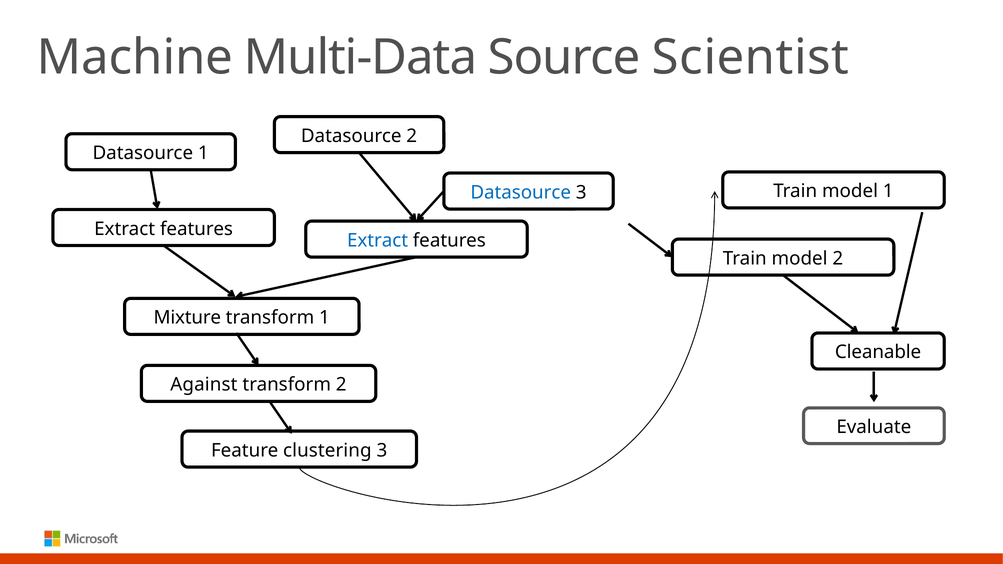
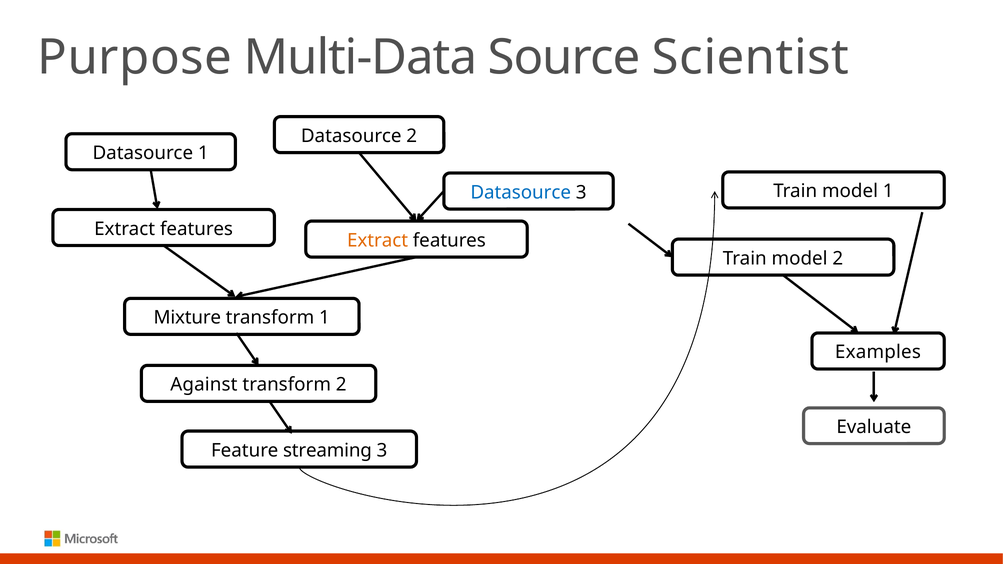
Machine: Machine -> Purpose (135, 57)
Extract colour: blue -> orange (378, 240)
Cleanable: Cleanable -> Examples (878, 352)
clustering: clustering -> streaming (327, 451)
